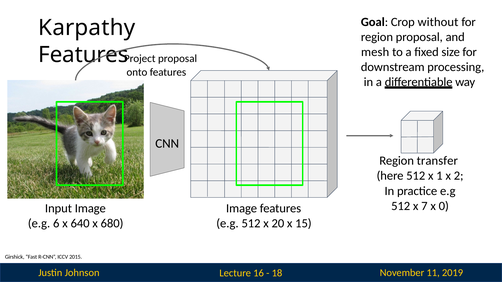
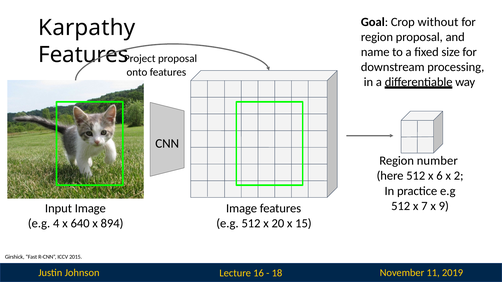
mesh: mesh -> name (375, 52)
transfer: transfer -> number (437, 161)
1: 1 -> 6 (439, 176)
0: 0 -> 9 (444, 206)
6: 6 -> 4 (56, 224)
680: 680 -> 894 (112, 224)
